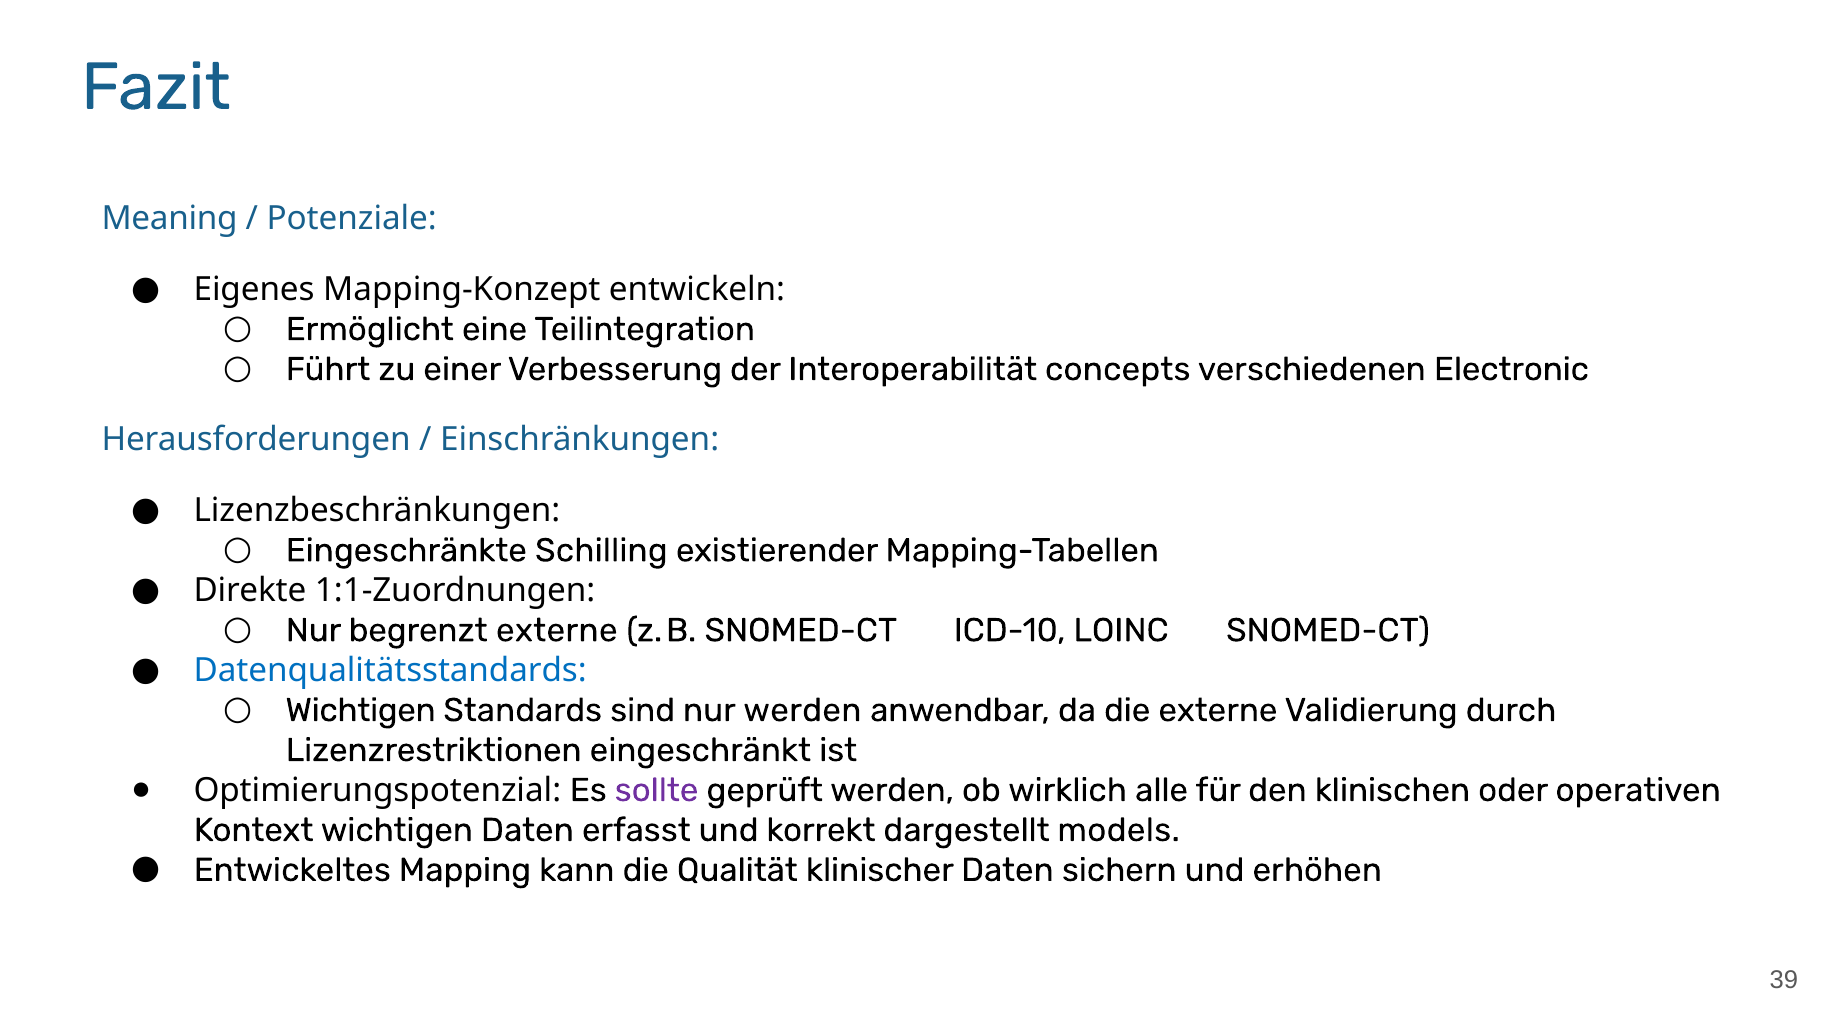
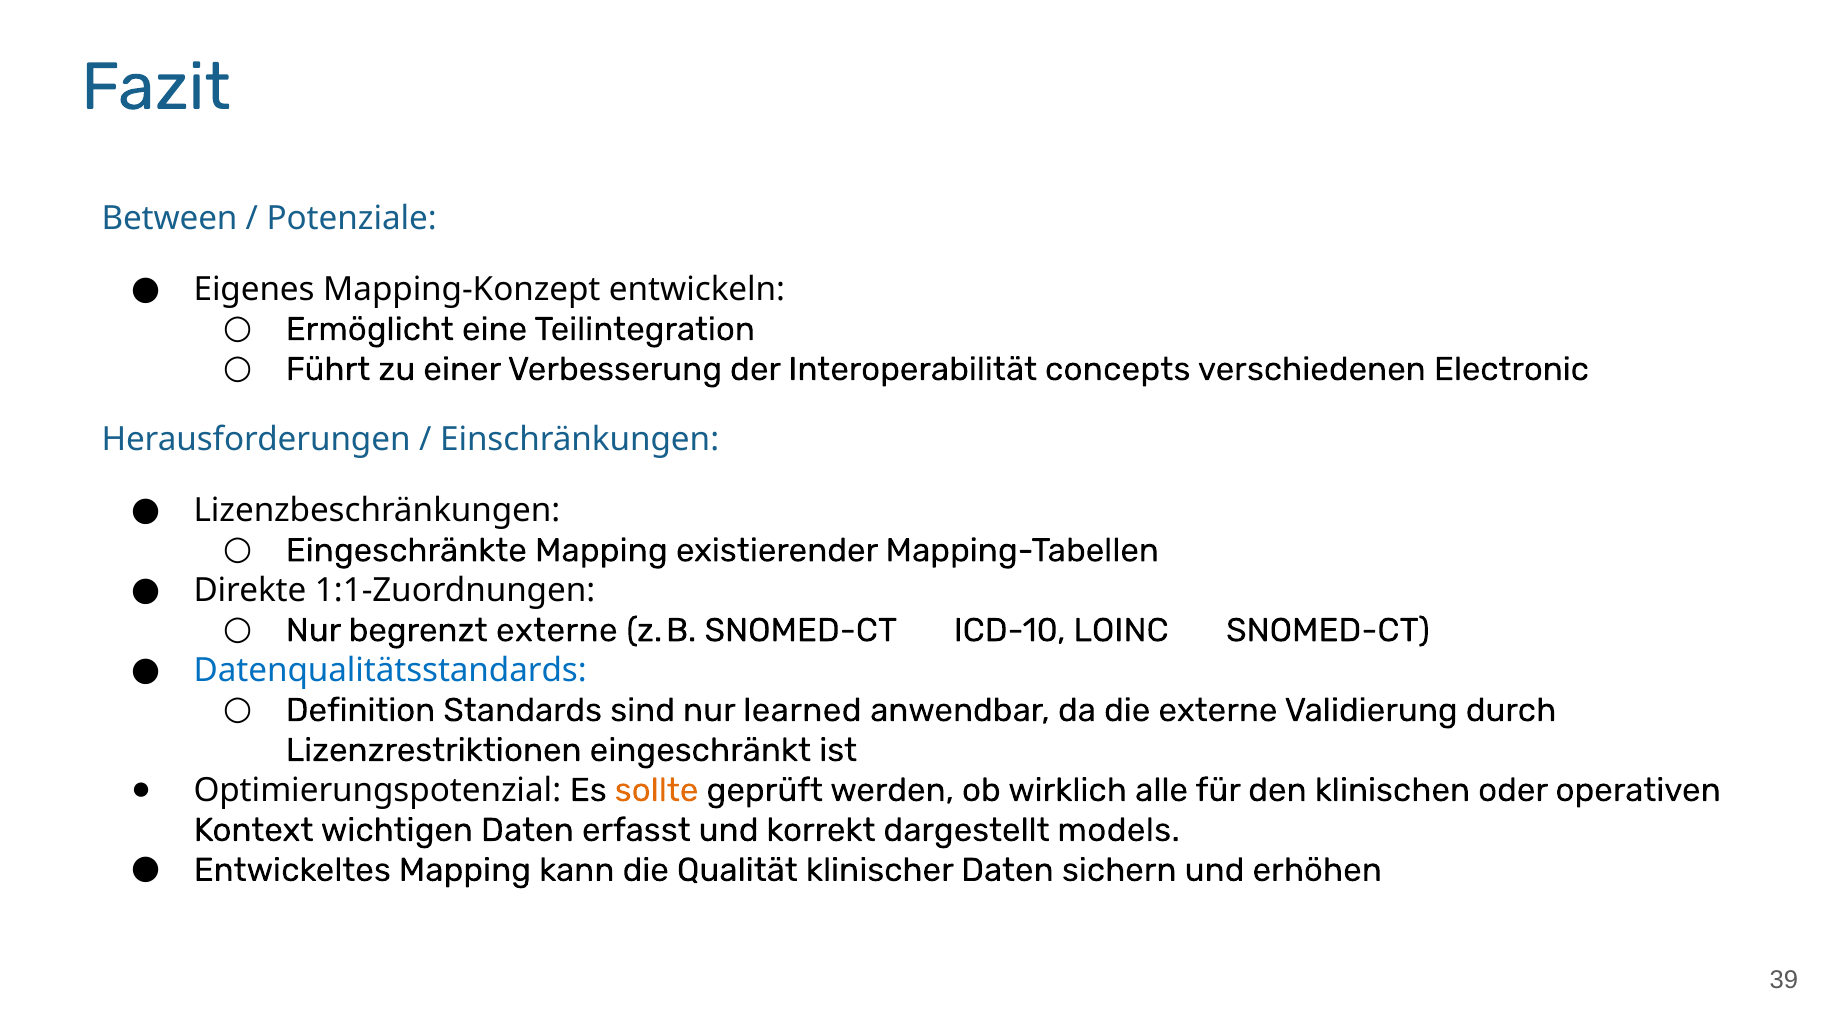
Meaning: Meaning -> Between (170, 219)
Eingeschränkte Schilling: Schilling -> Mapping (601, 550)
Wichtigen: Wichtigen -> Definition (360, 710)
nur werden: werden -> learned (802, 710)
sollte colour: purple -> orange (657, 790)
